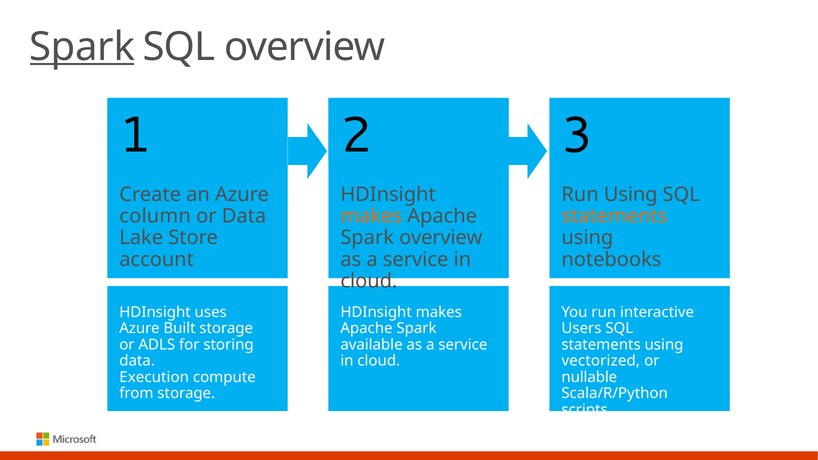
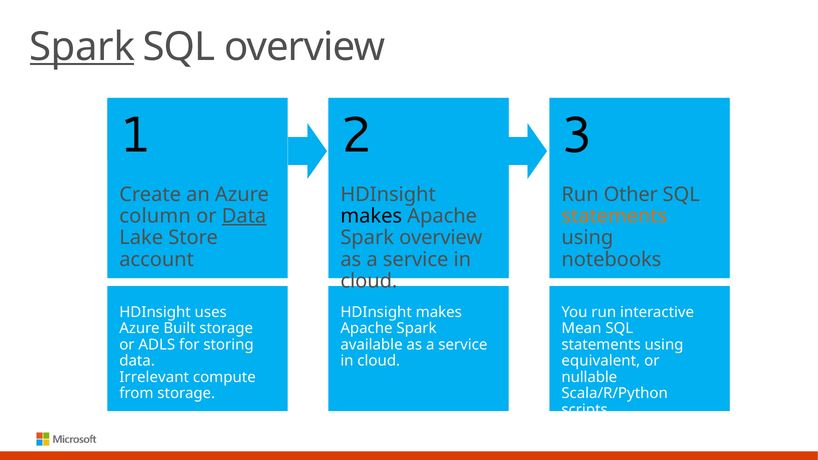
Run Using: Using -> Other (631, 194)
Data underline: none -> present (244, 216)
makes colour: orange -> black (371, 216)
Users: Users -> Mean (581, 329)
vectorized: vectorized -> equivalent (601, 361)
Execution: Execution -> Irrelevant (154, 377)
